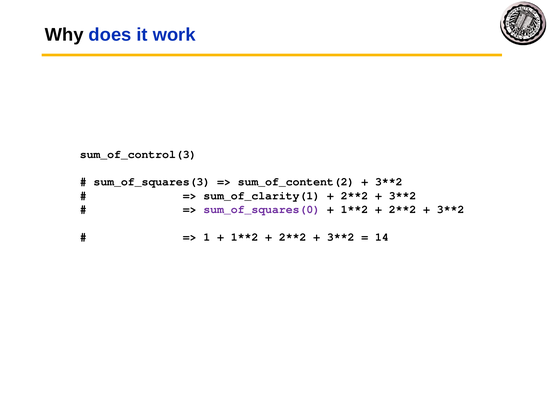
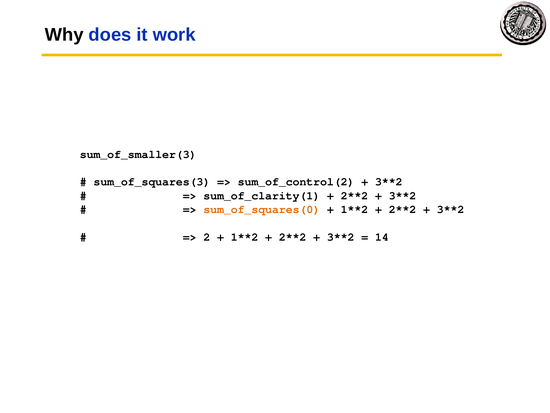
sum_of_control(3: sum_of_control(3 -> sum_of_smaller(3 (138, 154)
sum_of_content(2: sum_of_content(2 -> sum_of_control(2 (296, 182)
sum_of_squares(0 colour: purple -> orange (262, 209)
1: 1 -> 2 (207, 237)
